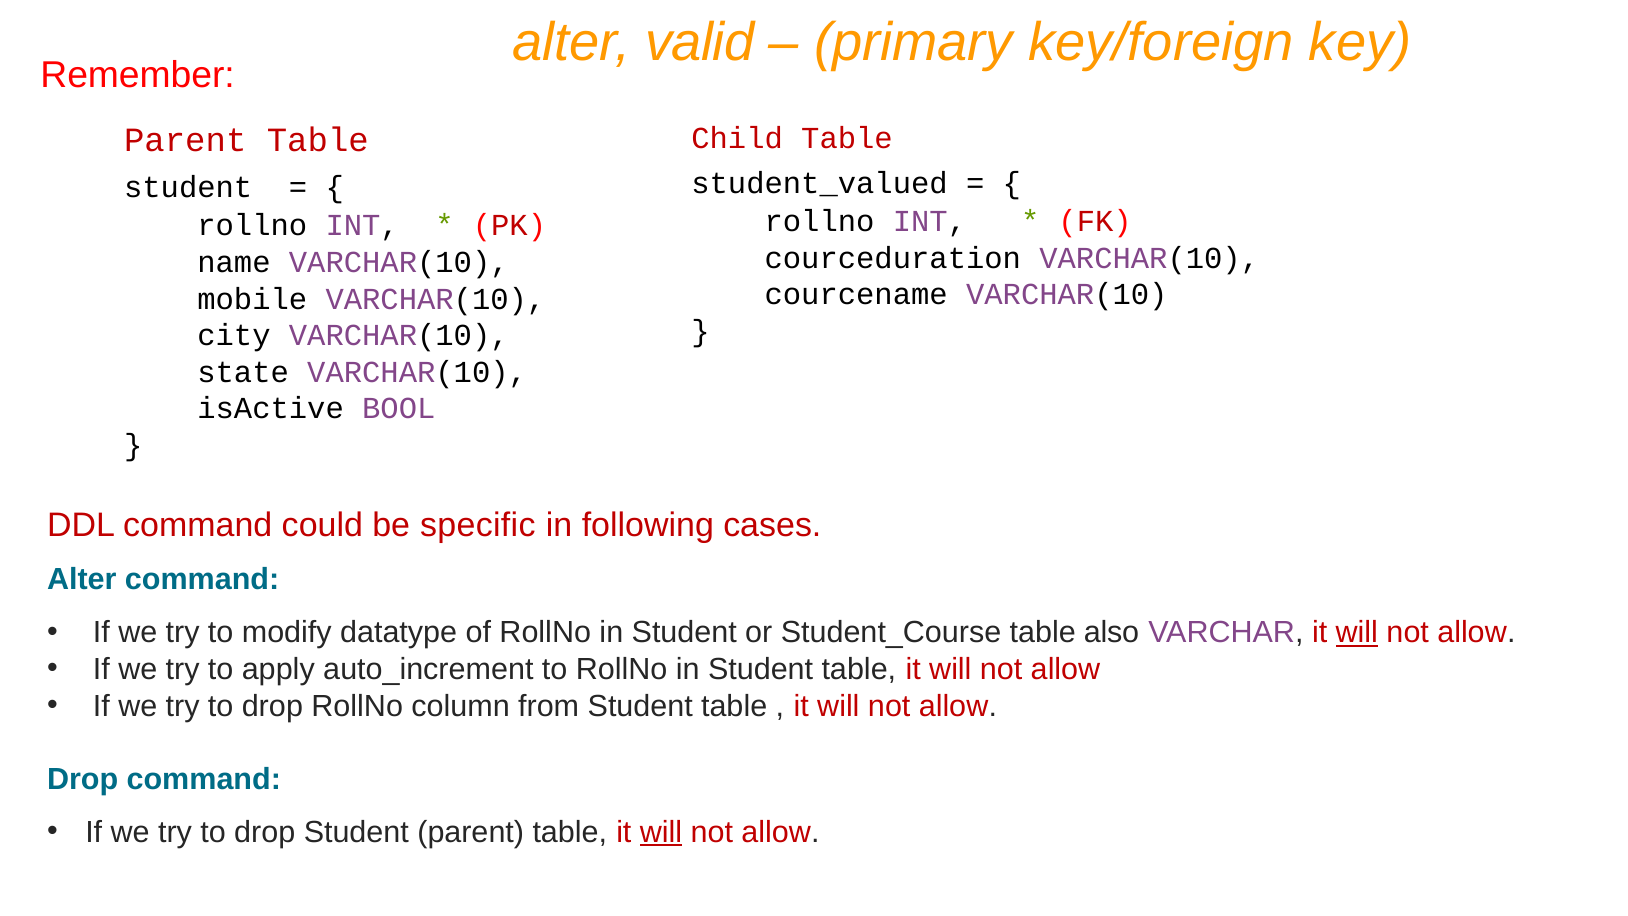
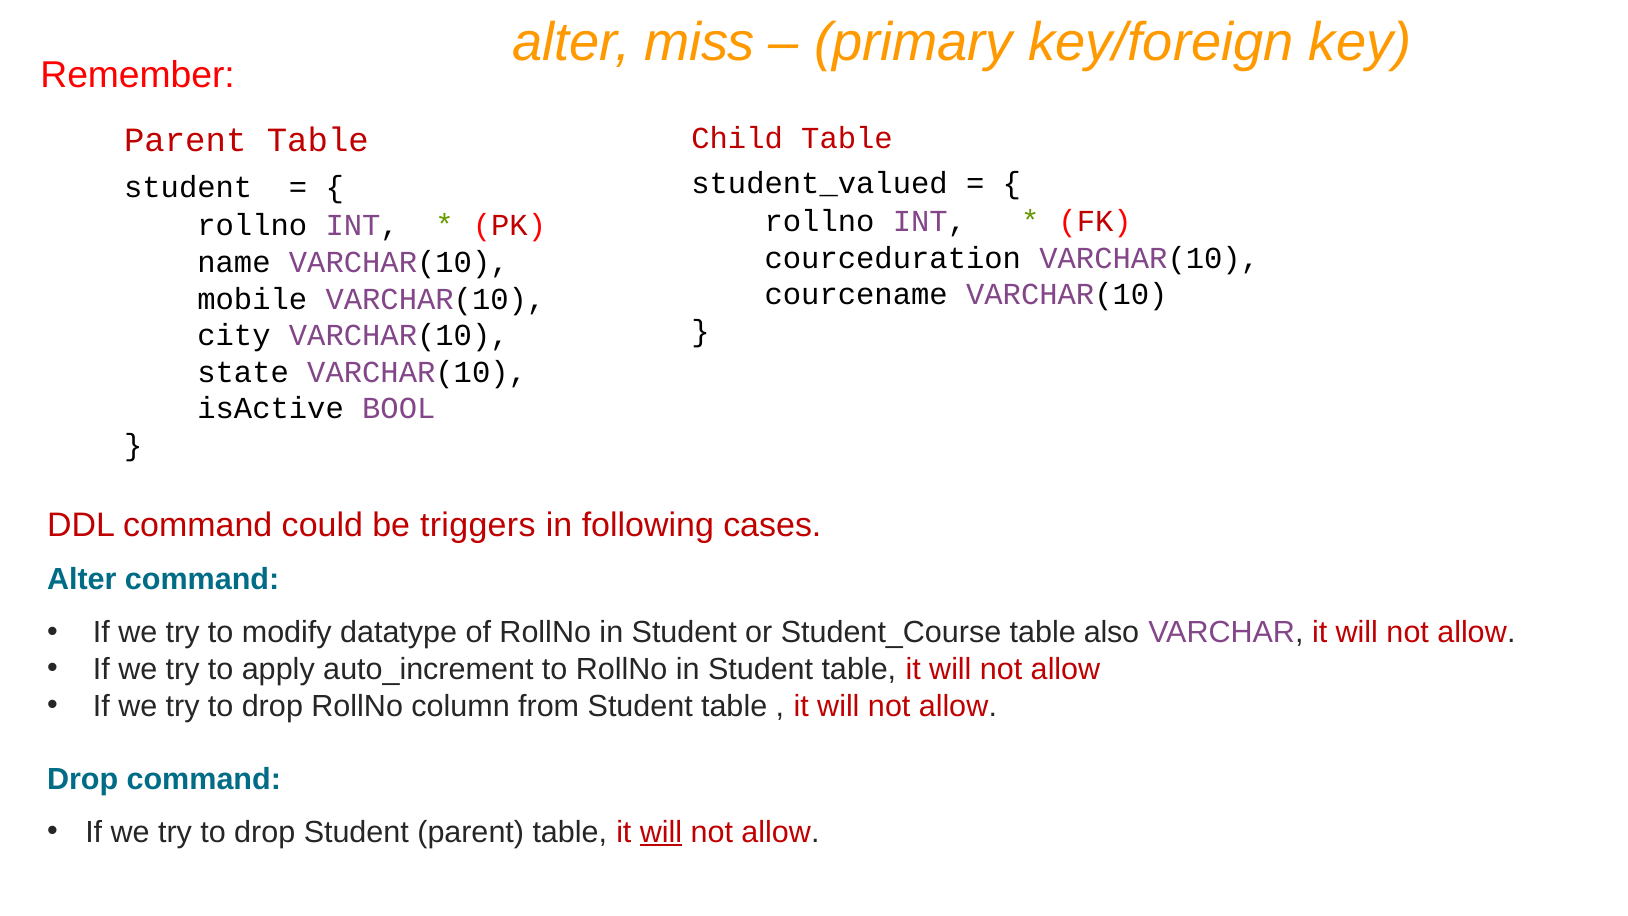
valid: valid -> miss (700, 42)
specific: specific -> triggers (478, 525)
will underline: present -> none (1357, 633)
